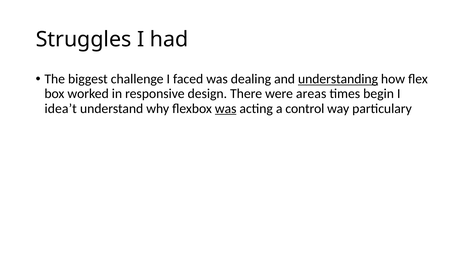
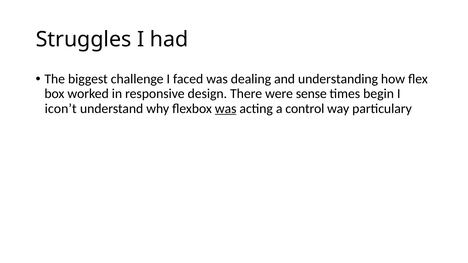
understanding underline: present -> none (338, 79)
areas: areas -> sense (311, 94)
idea’t: idea’t -> icon’t (61, 109)
